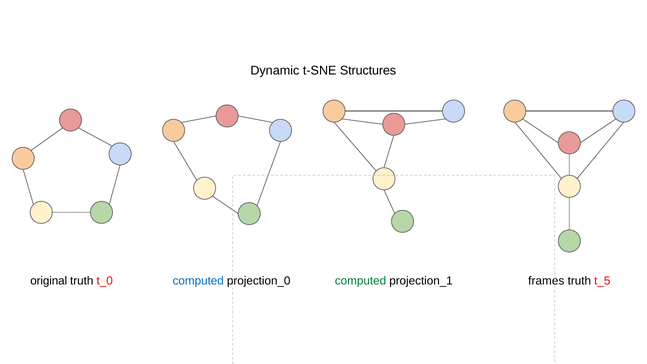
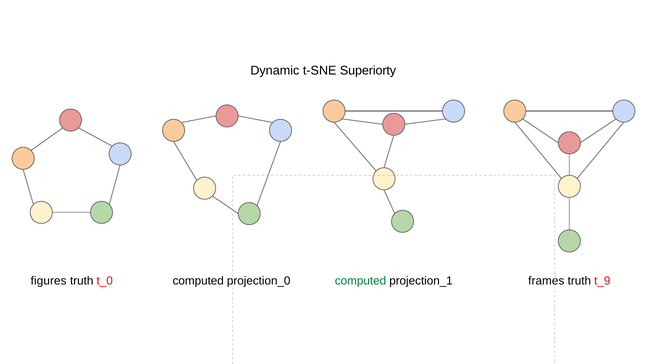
Structures: Structures -> Superiorty (368, 70)
original: original -> figures (49, 281)
computed colour: blue -> black (198, 281)
t_5: t_5 -> t_9 (602, 281)
